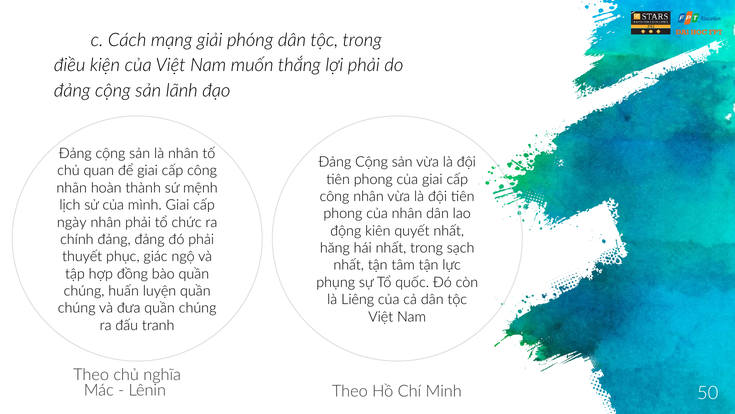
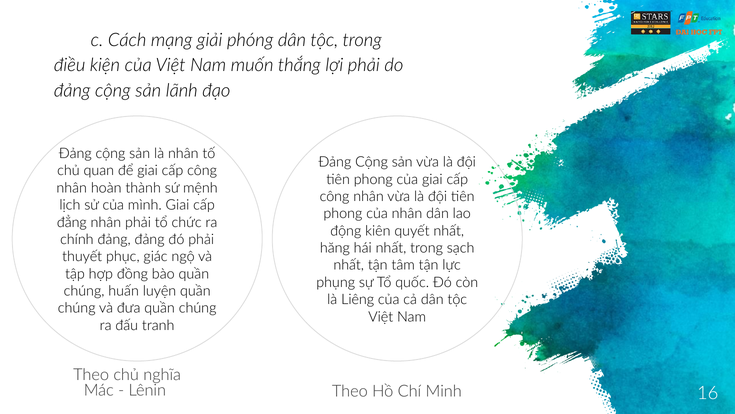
ngày: ngày -> đẳng (72, 222)
50: 50 -> 16 (708, 393)
